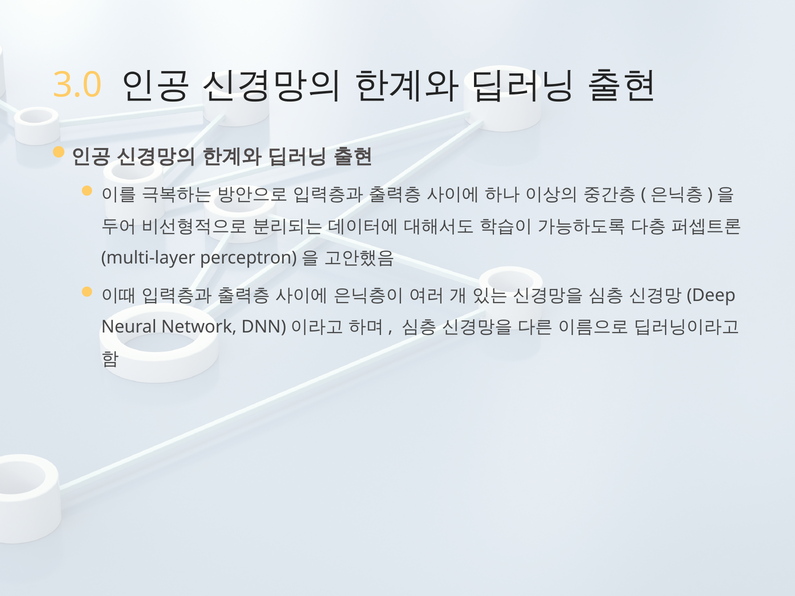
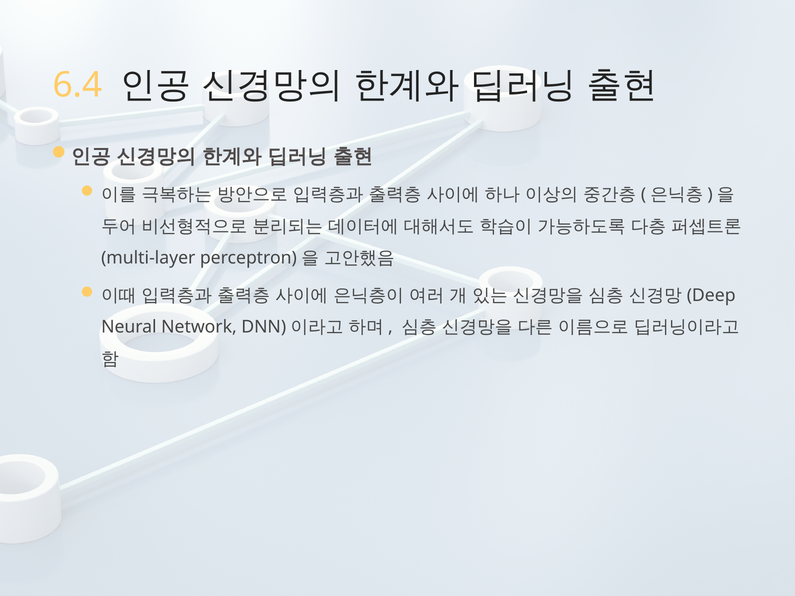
3.0: 3.0 -> 6.4 (78, 85)
